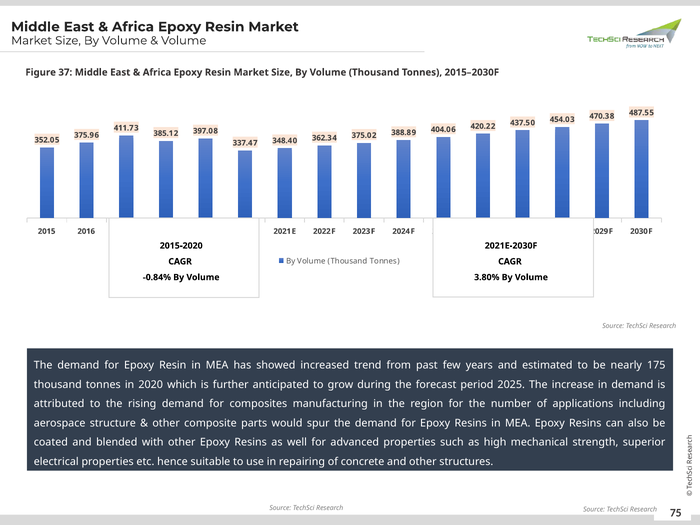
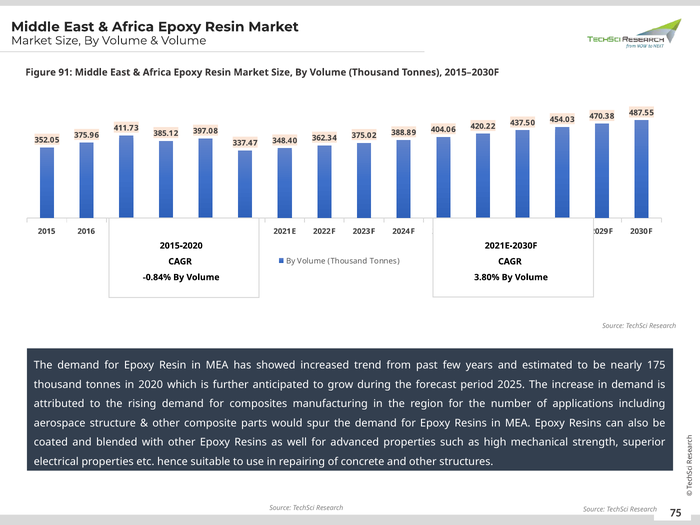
37: 37 -> 91 (65, 72)
